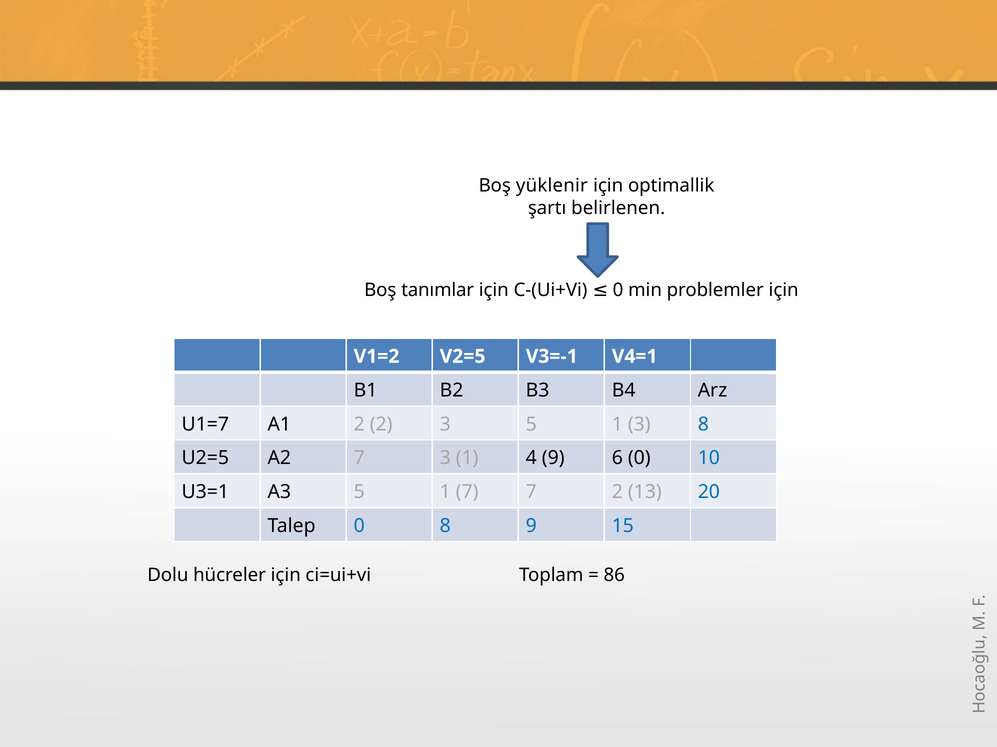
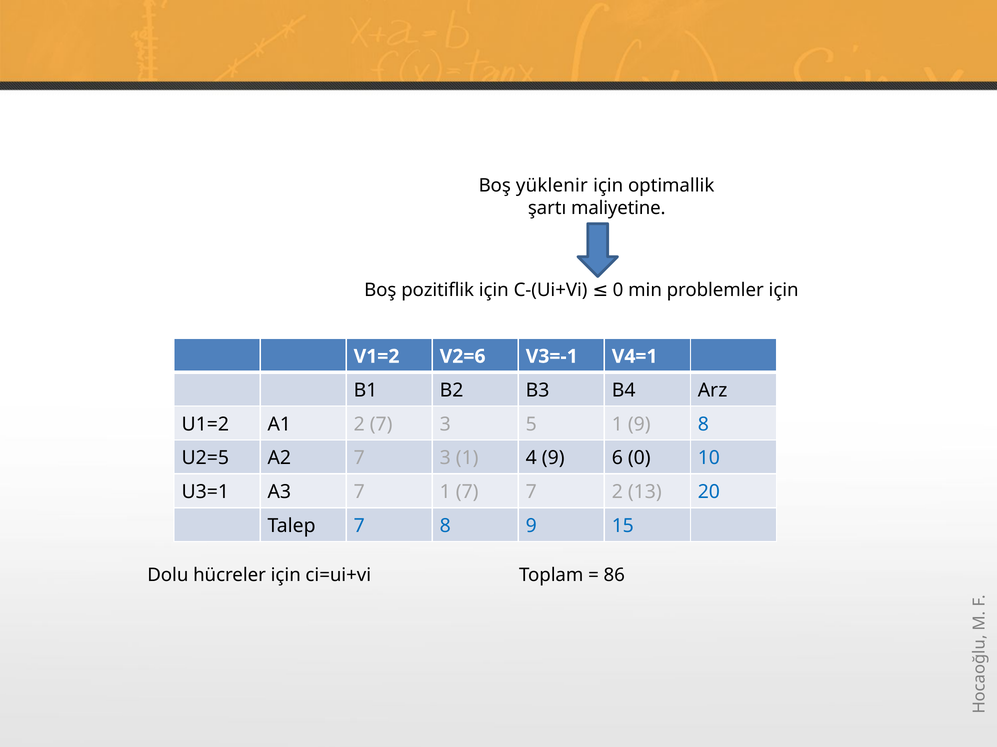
belirlenen: belirlenen -> maliyetine (618, 208)
tanımlar: tanımlar -> pozitiflik (438, 291)
V2=5: V2=5 -> V2=6 (463, 357)
U1=7: U1=7 -> U1=2 (205, 425)
2 2: 2 -> 7 (381, 425)
1 3: 3 -> 9 (639, 425)
A3 5: 5 -> 7 (359, 492)
Talep 0: 0 -> 7 (359, 526)
